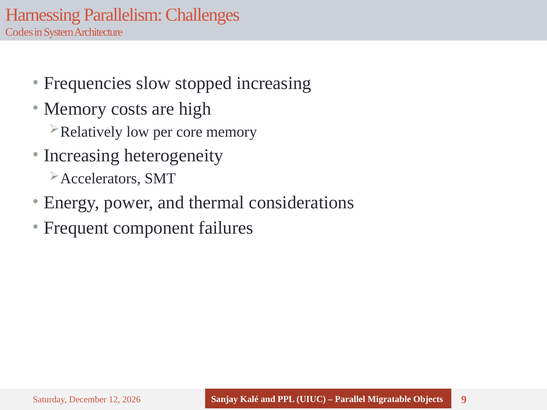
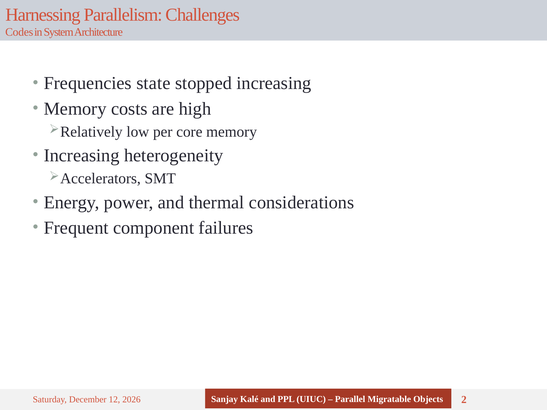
slow: slow -> state (153, 83)
9: 9 -> 2 (464, 400)
